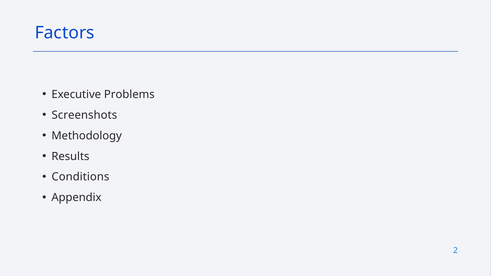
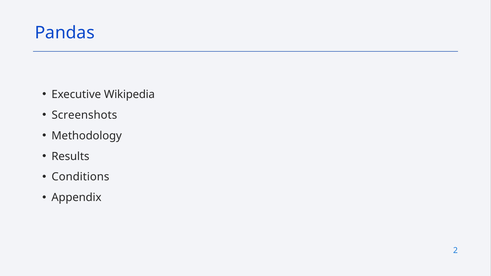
Factors: Factors -> Pandas (65, 33)
Problems: Problems -> Wikipedia (129, 94)
